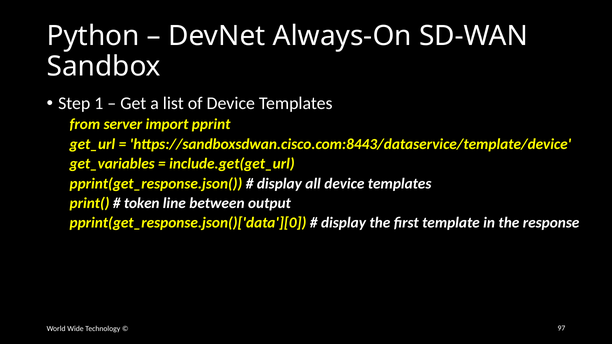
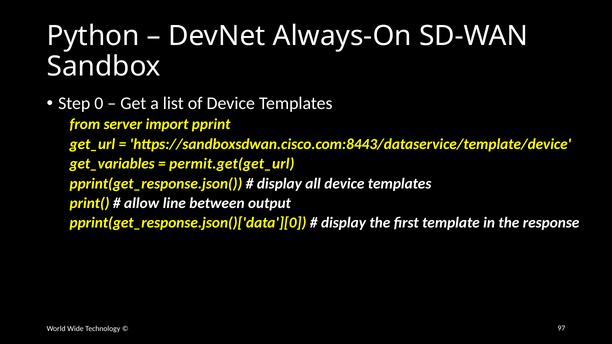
1: 1 -> 0 (99, 103)
include.get(get_url: include.get(get_url -> permit.get(get_url (232, 164)
token: token -> allow (142, 203)
